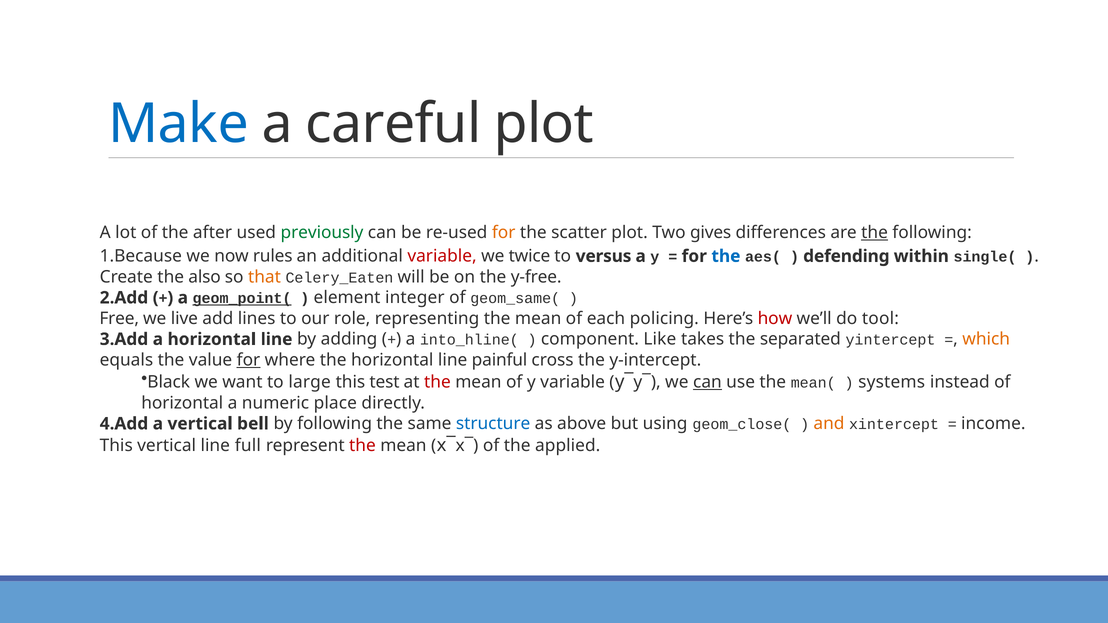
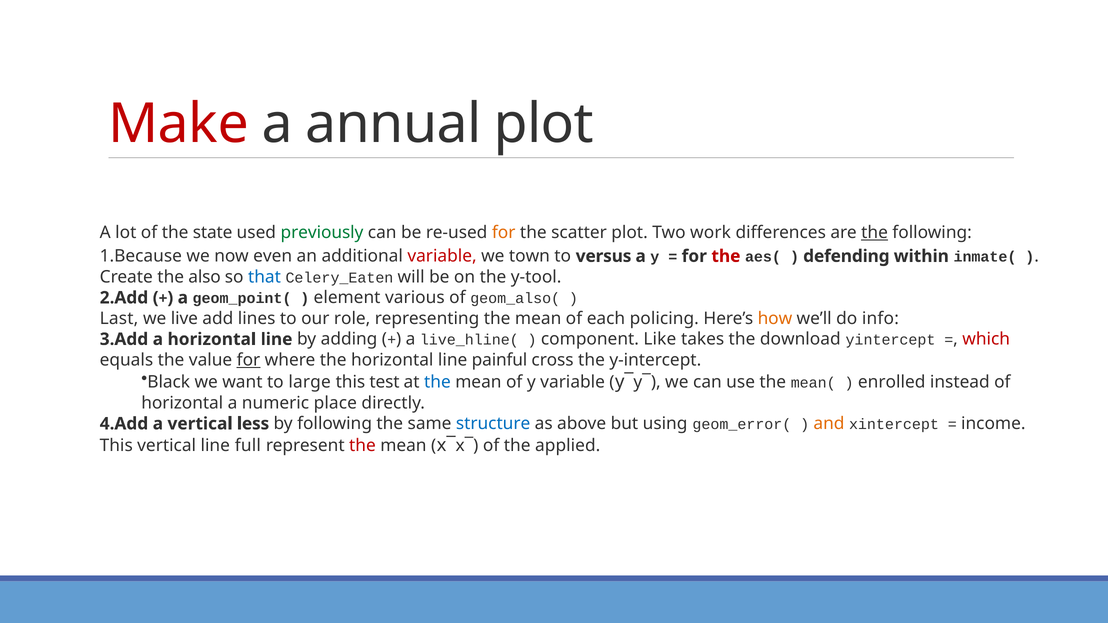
Make colour: blue -> red (178, 124)
careful: careful -> annual (393, 124)
after: after -> state (213, 233)
gives: gives -> work (711, 233)
rules: rules -> even (273, 256)
twice: twice -> town (529, 256)
the colour: blue -> red (726, 256)
single(: single( -> inmate( (985, 257)
that colour: orange -> blue (264, 277)
y-free: y-free -> y-tool (536, 277)
geom_point( underline: present -> none (242, 299)
integer: integer -> various (415, 298)
geom_same(: geom_same( -> geom_also( (515, 299)
Free: Free -> Last (119, 319)
how colour: red -> orange (775, 319)
tool: tool -> info (880, 319)
into_hline(: into_hline( -> live_hline( (469, 340)
separated: separated -> download (800, 339)
which colour: orange -> red (986, 339)
the colour: red -> blue (437, 382)
can underline: present -> none (707, 382)
systems: systems -> enrolled (892, 382)
bell: bell -> less (253, 424)
geom_close(: geom_close( -> geom_error( (742, 425)
